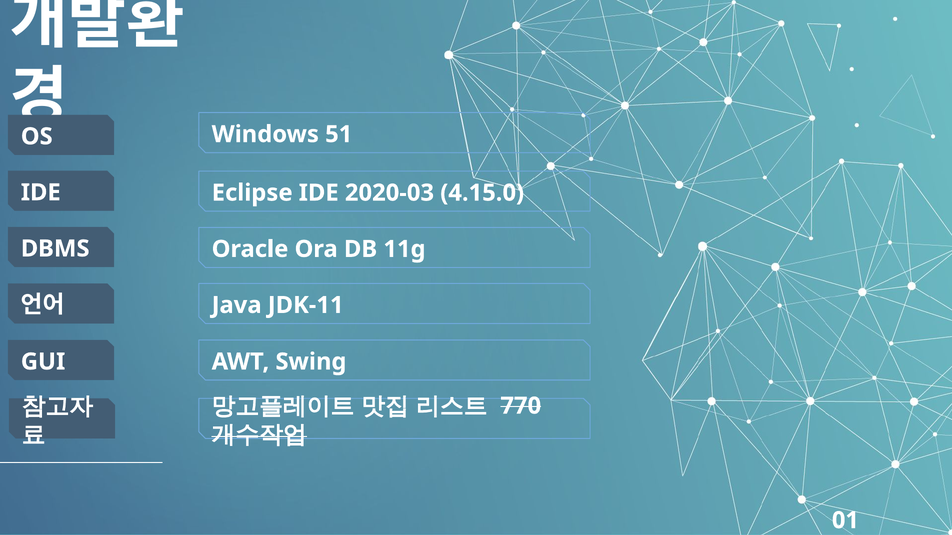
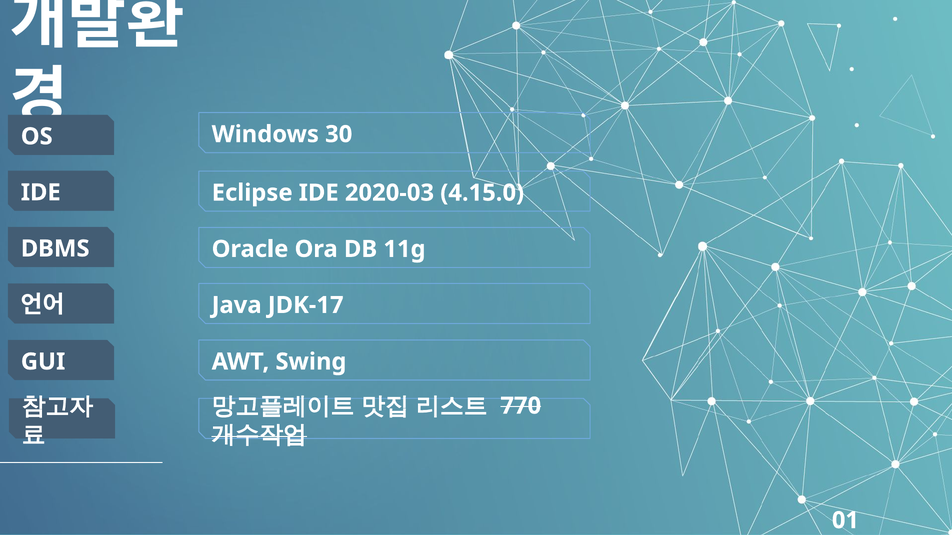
51: 51 -> 30 (339, 134)
JDK-11: JDK-11 -> JDK-17 (306, 305)
